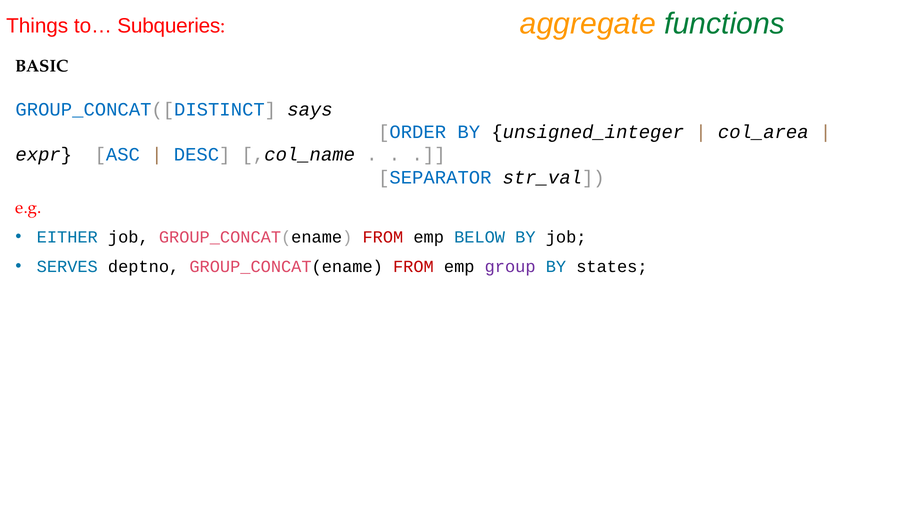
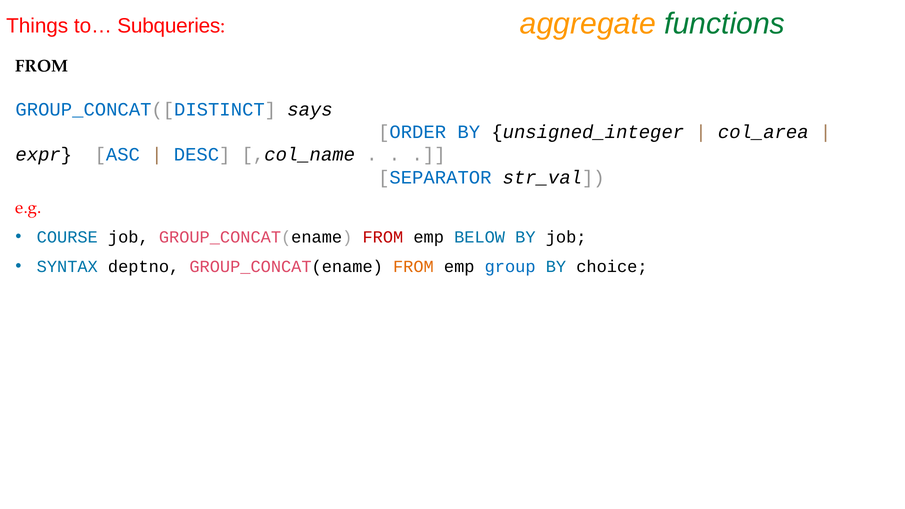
BASIC: BASIC -> FROM (42, 66)
EITHER: EITHER -> COURSE (67, 237)
SERVES: SERVES -> SYNTAX (67, 267)
FROM colour: red -> orange (413, 267)
group colour: purple -> blue (510, 267)
states: states -> choice (612, 267)
